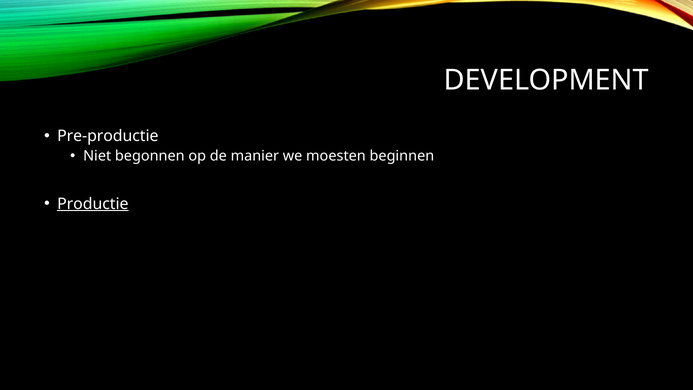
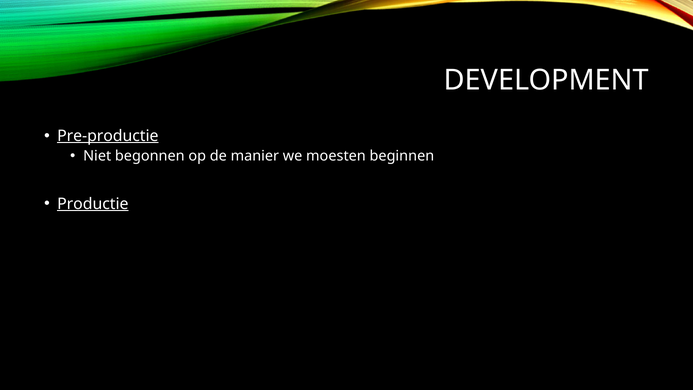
Pre-productie underline: none -> present (108, 136)
